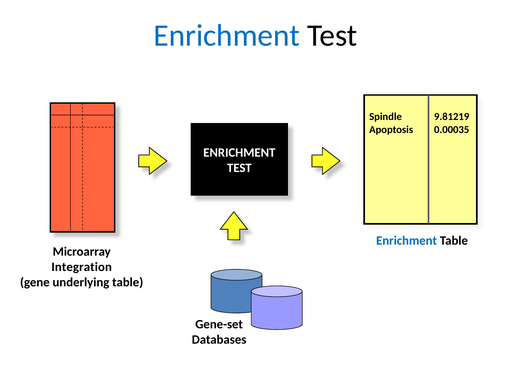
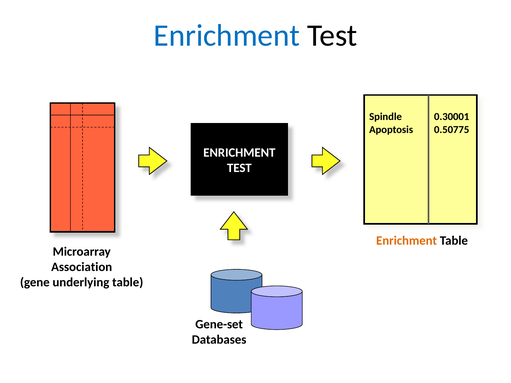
9.81219: 9.81219 -> 0.30001 (452, 117)
0.00035: 0.00035 -> 0.50775 (452, 130)
Enrichment colour: blue -> orange (407, 241)
Integration: Integration -> Association (82, 267)
